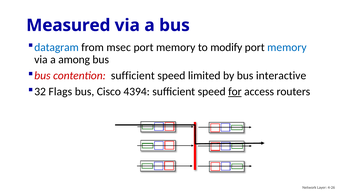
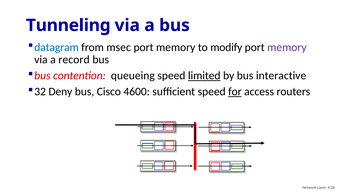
Measured: Measured -> Tunneling (68, 25)
memory colour: blue -> purple (287, 47)
among: among -> record (74, 59)
contention sufficient: sufficient -> queueing (133, 75)
limited underline: none -> present (204, 75)
Flags: Flags -> Deny (60, 91)
4394: 4394 -> 4600 (137, 91)
